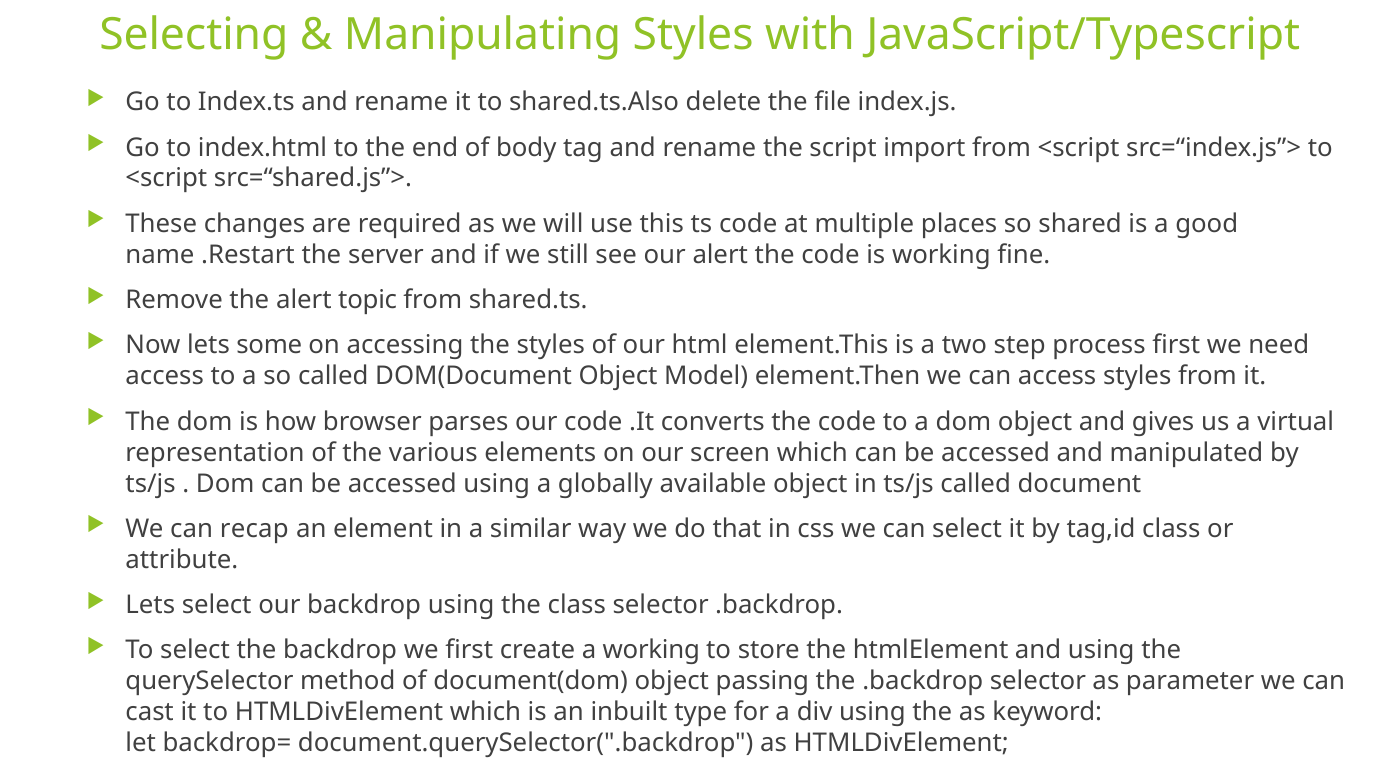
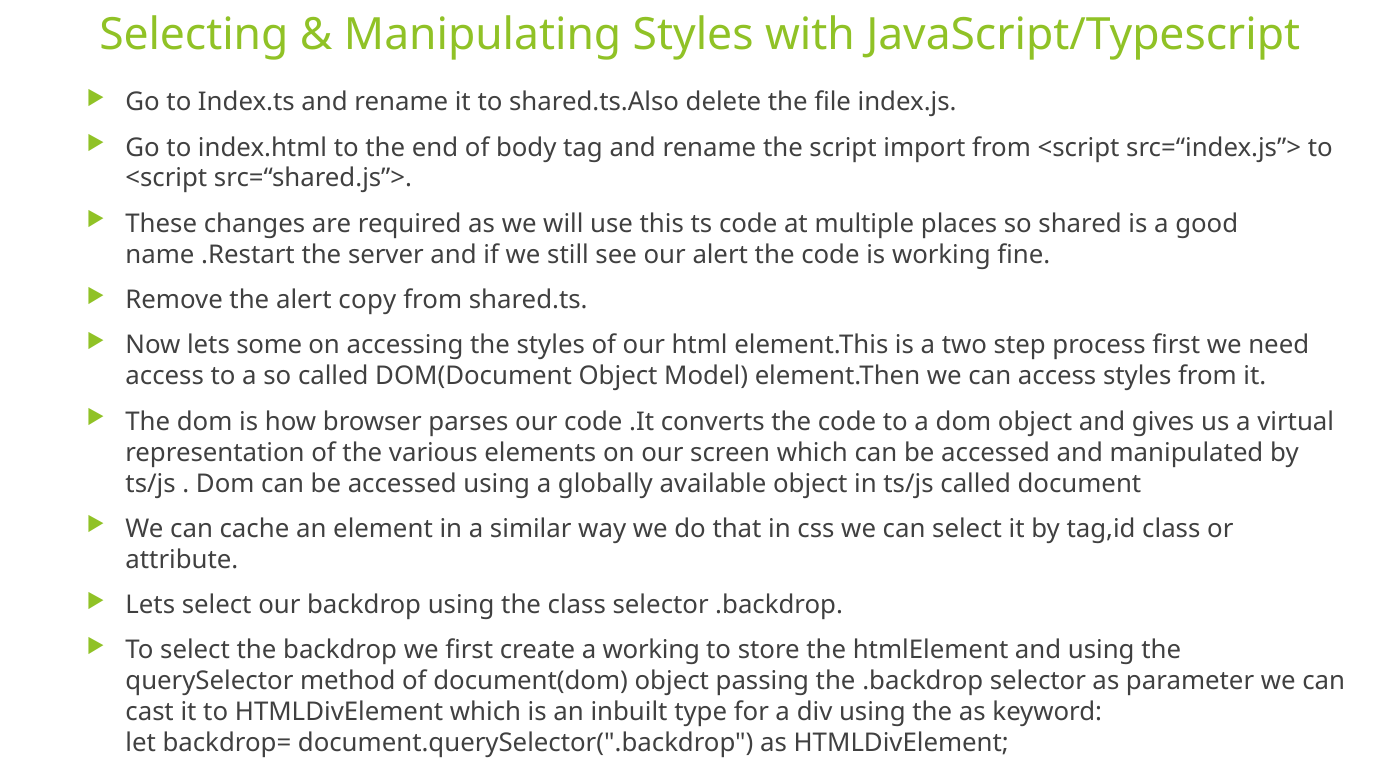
topic: topic -> copy (367, 300)
recap: recap -> cache (254, 529)
